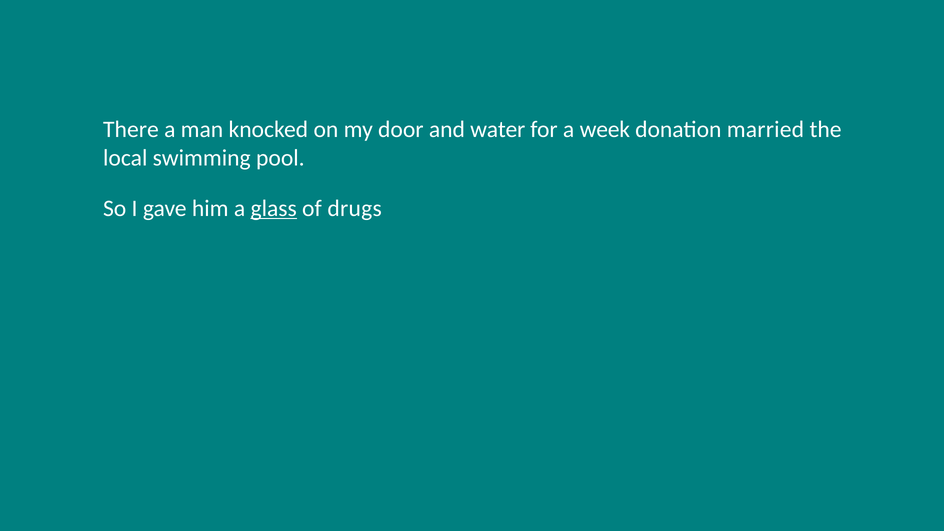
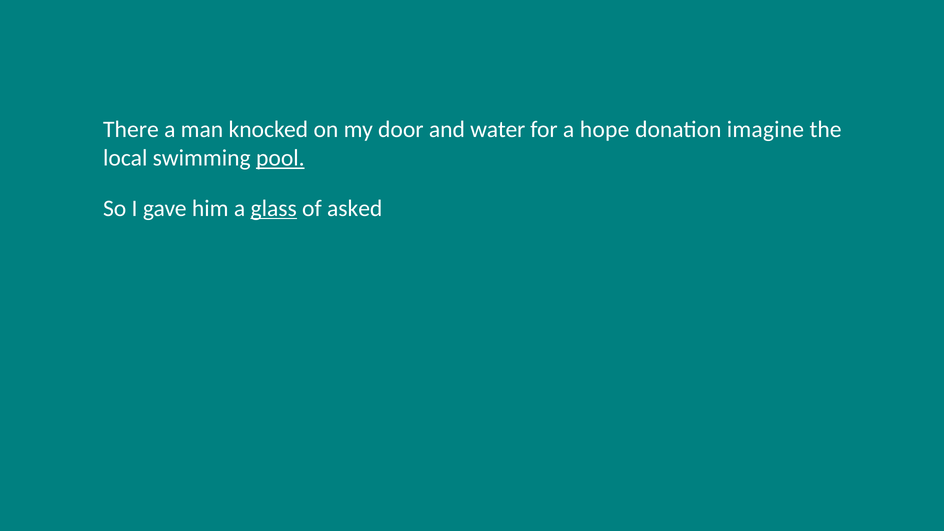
week: week -> hope (605, 130)
married: married -> imagine (765, 130)
pool underline: none -> present (280, 158)
drugs: drugs -> asked (355, 208)
